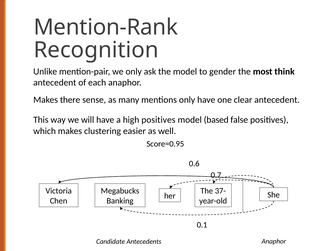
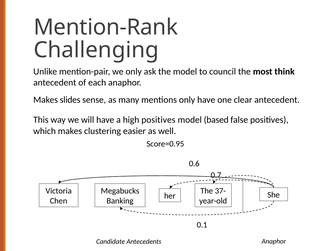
Recognition: Recognition -> Challenging (96, 50)
gender: gender -> council (223, 72)
there: there -> slides (70, 100)
